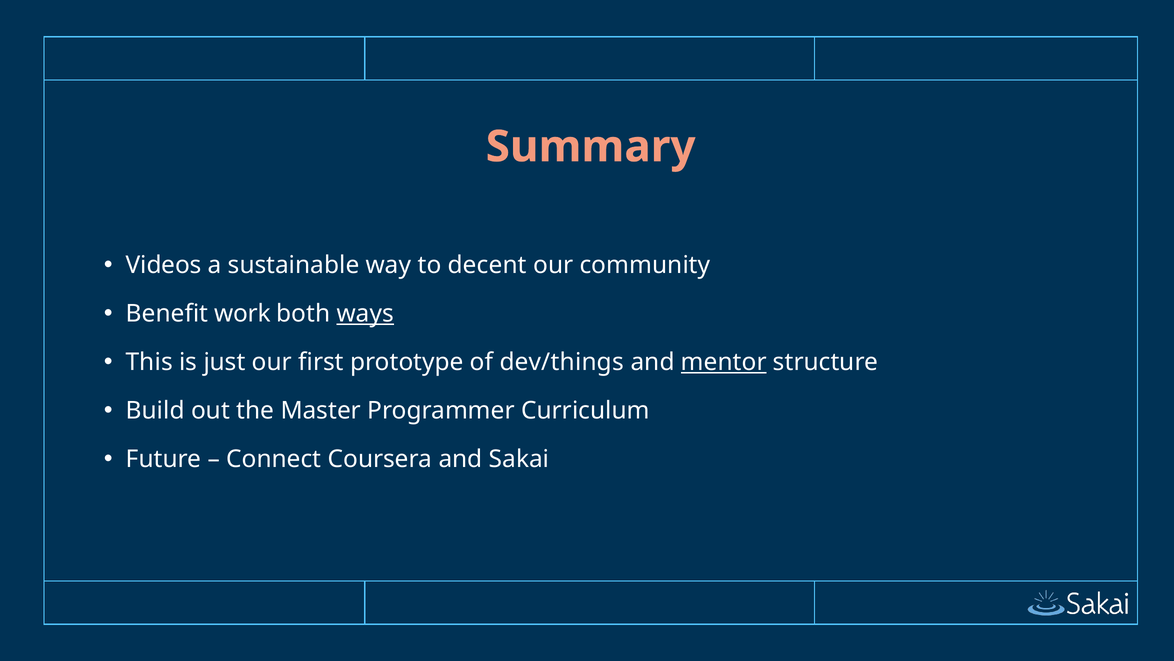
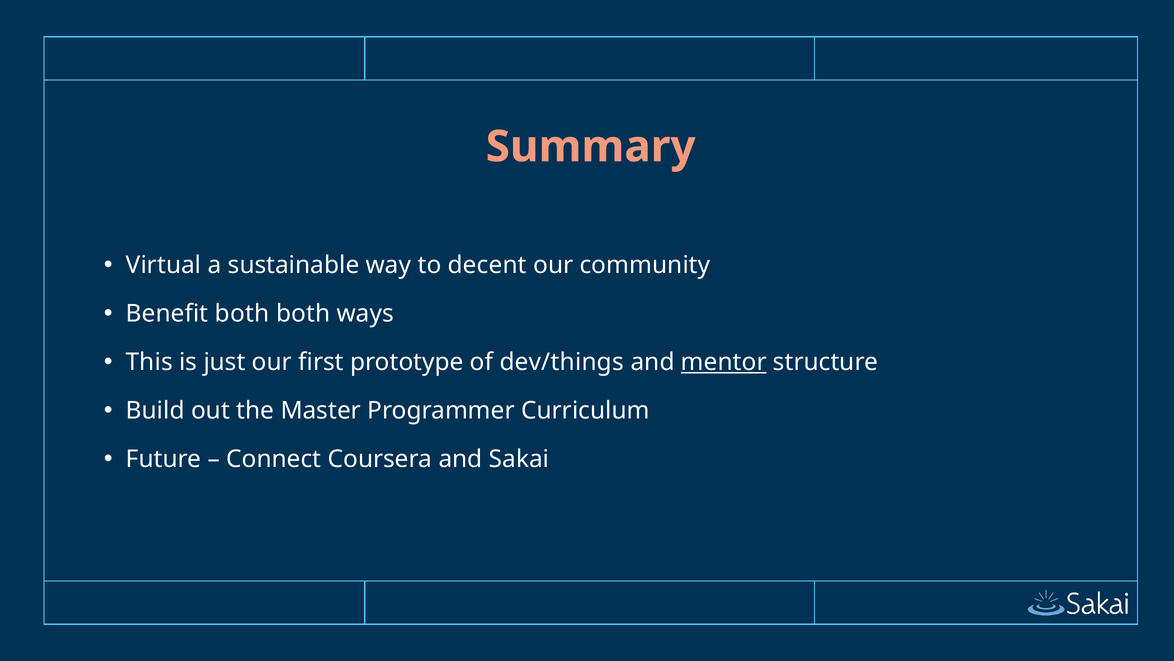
Videos: Videos -> Virtual (164, 265)
Benefit work: work -> both (242, 313)
ways underline: present -> none (365, 313)
